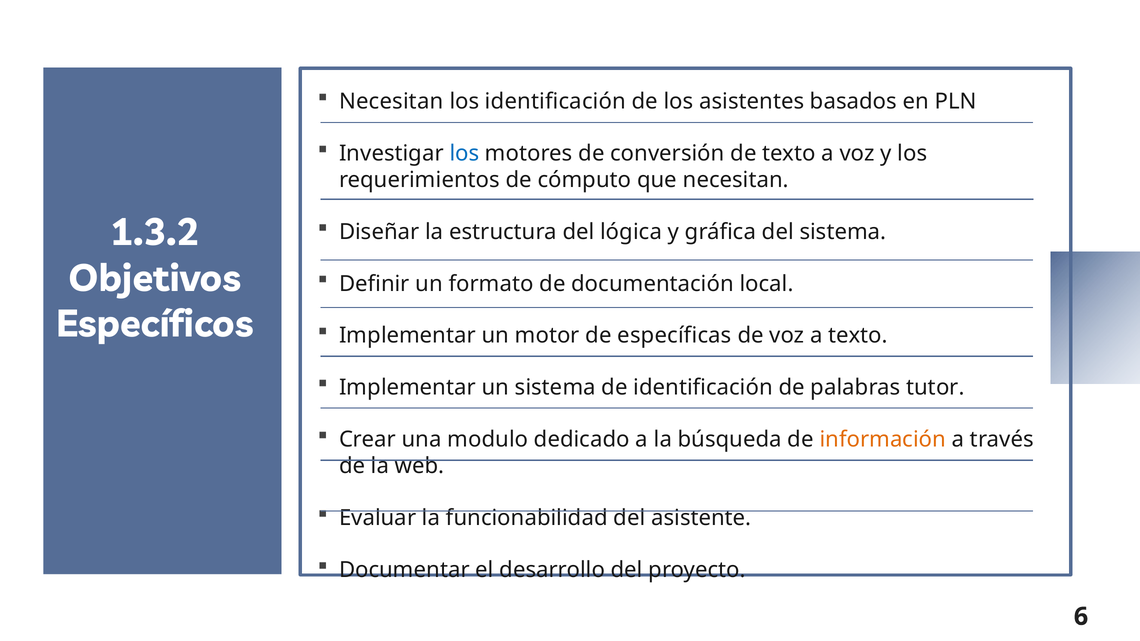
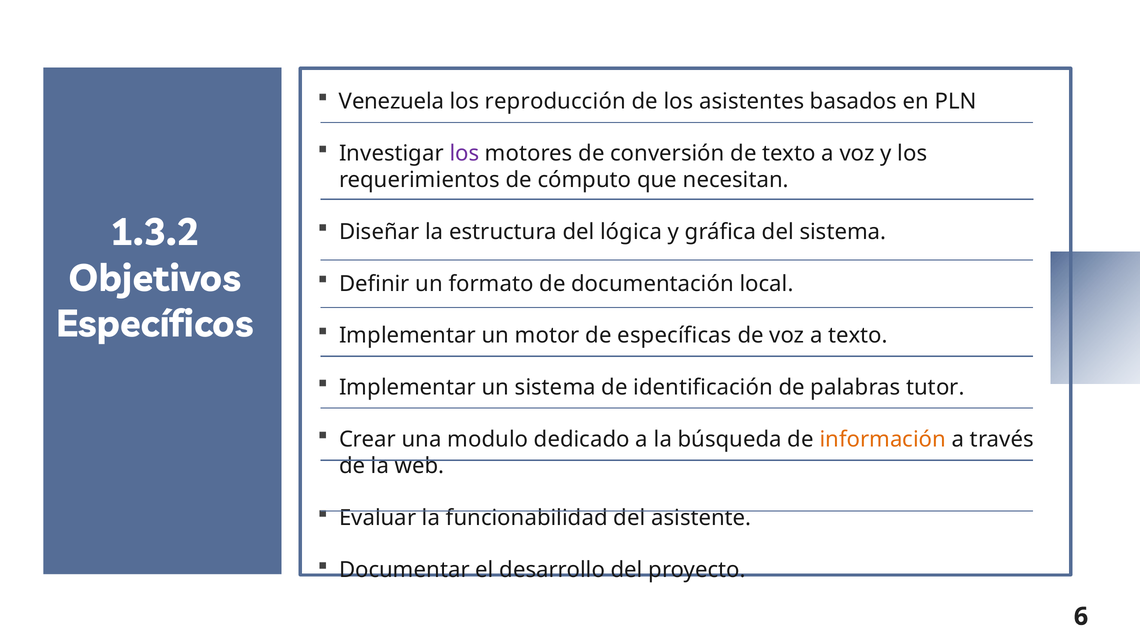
Necesitan: Necesitan -> Venezuela (391, 101)
los identificación: identificación -> reproducción (555, 101)
los colour: blue -> purple (464, 153)
